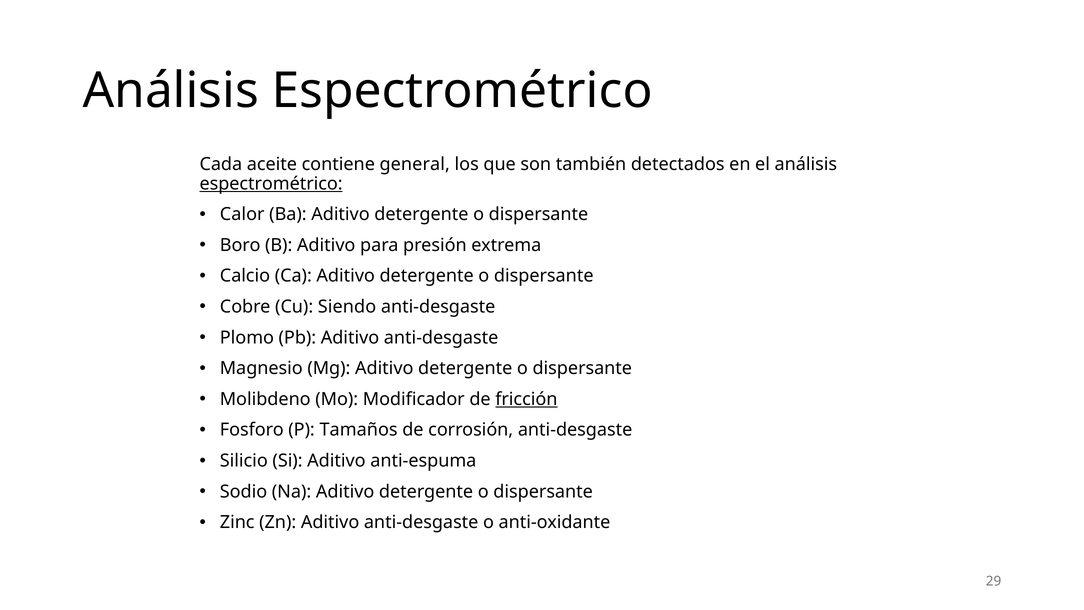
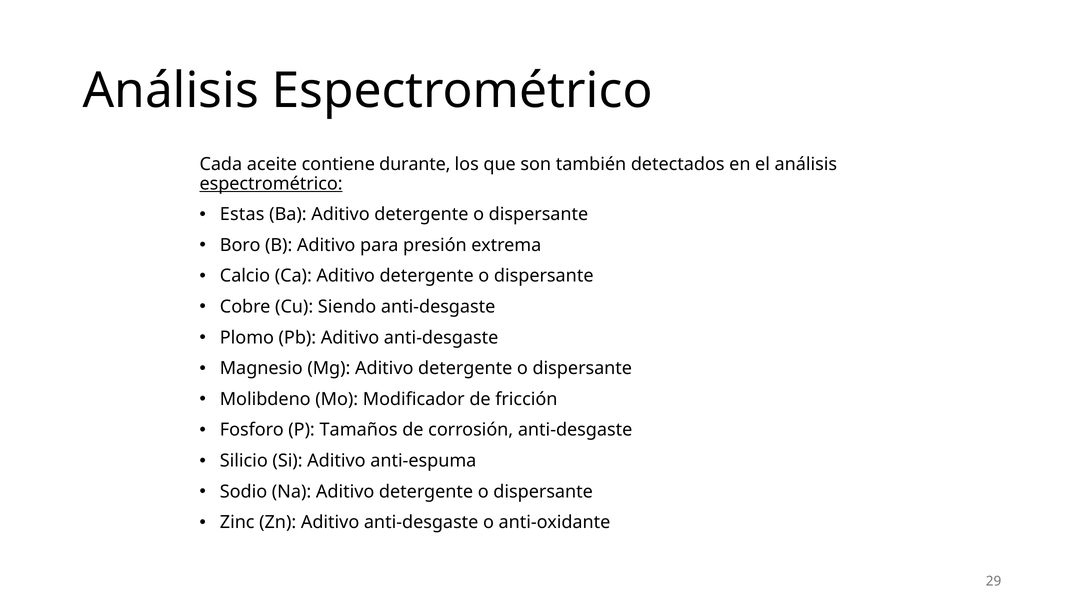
general: general -> durante (415, 164)
Calor: Calor -> Estas (242, 214)
fricción underline: present -> none (526, 399)
